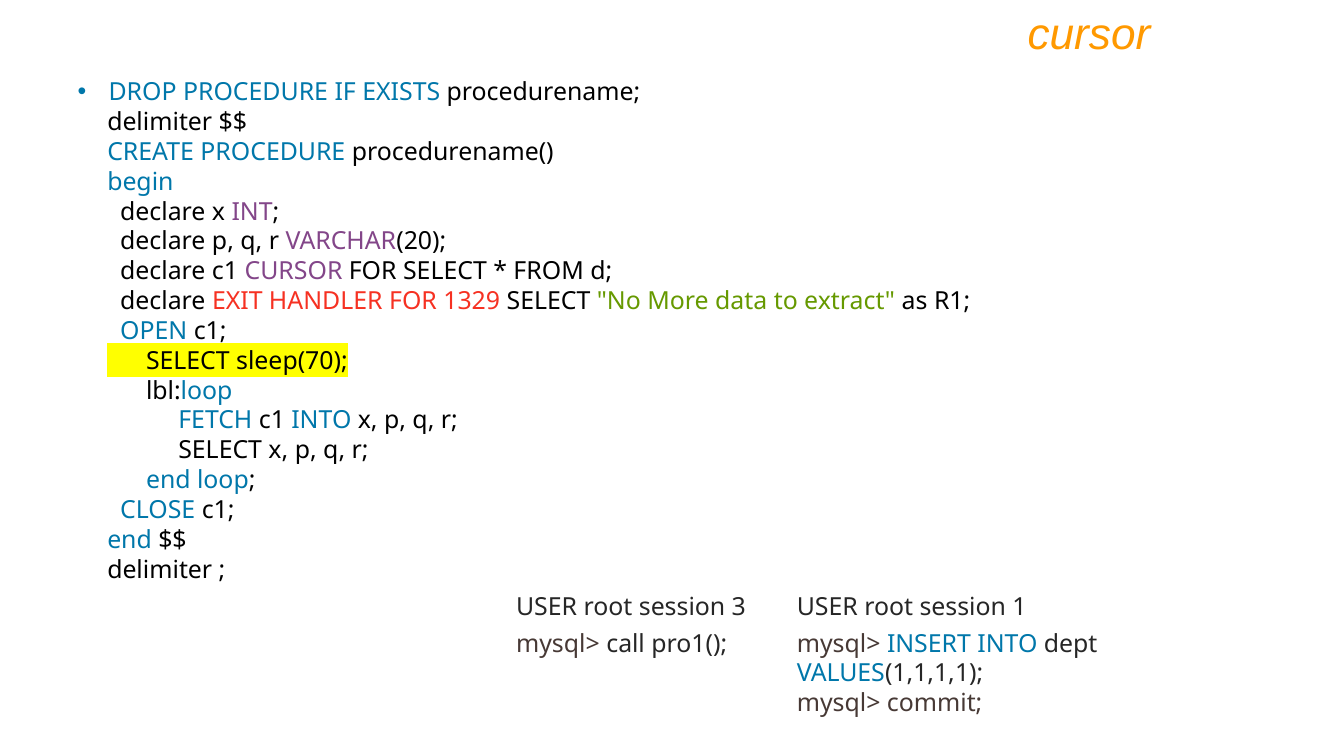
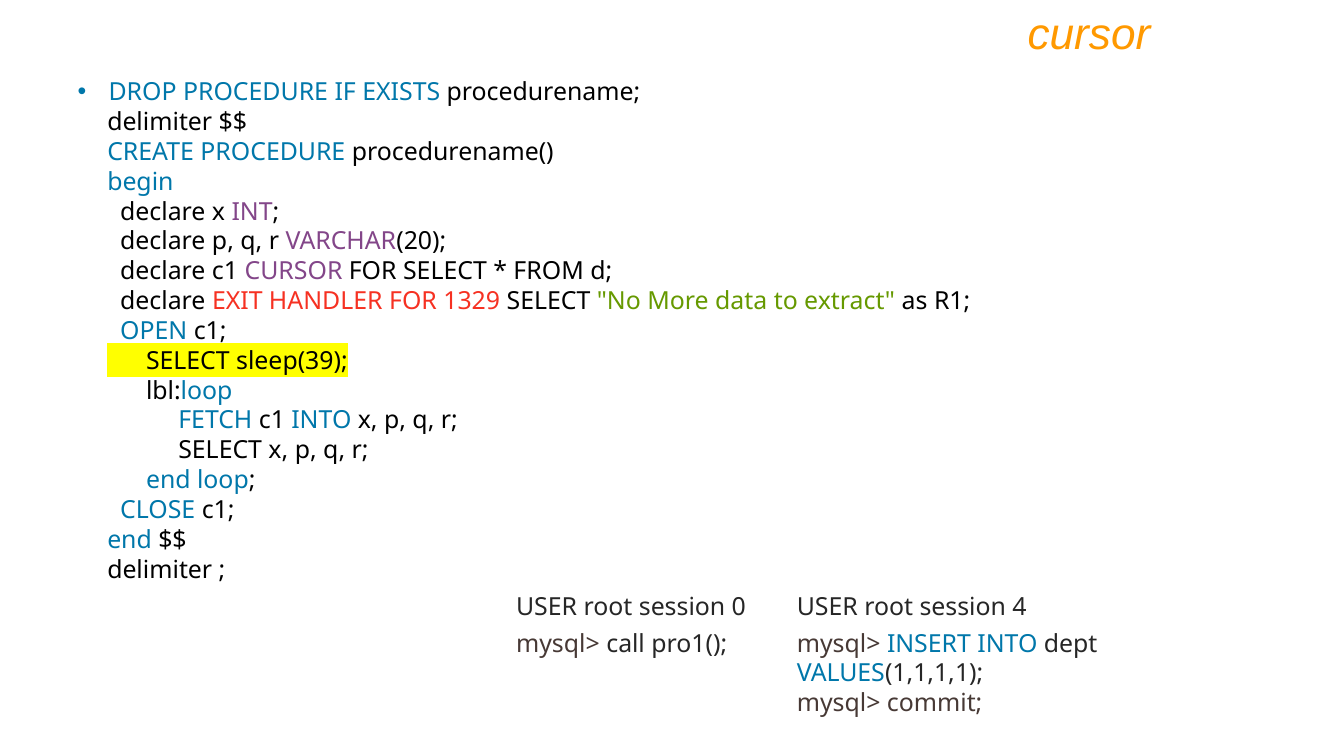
sleep(70: sleep(70 -> sleep(39 (292, 361)
3: 3 -> 0 (739, 607)
1: 1 -> 4 (1020, 607)
